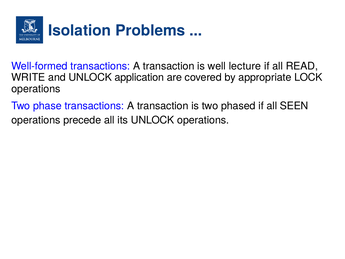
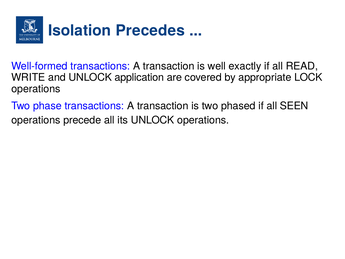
Problems: Problems -> Precedes (150, 31)
lecture: lecture -> exactly (245, 66)
